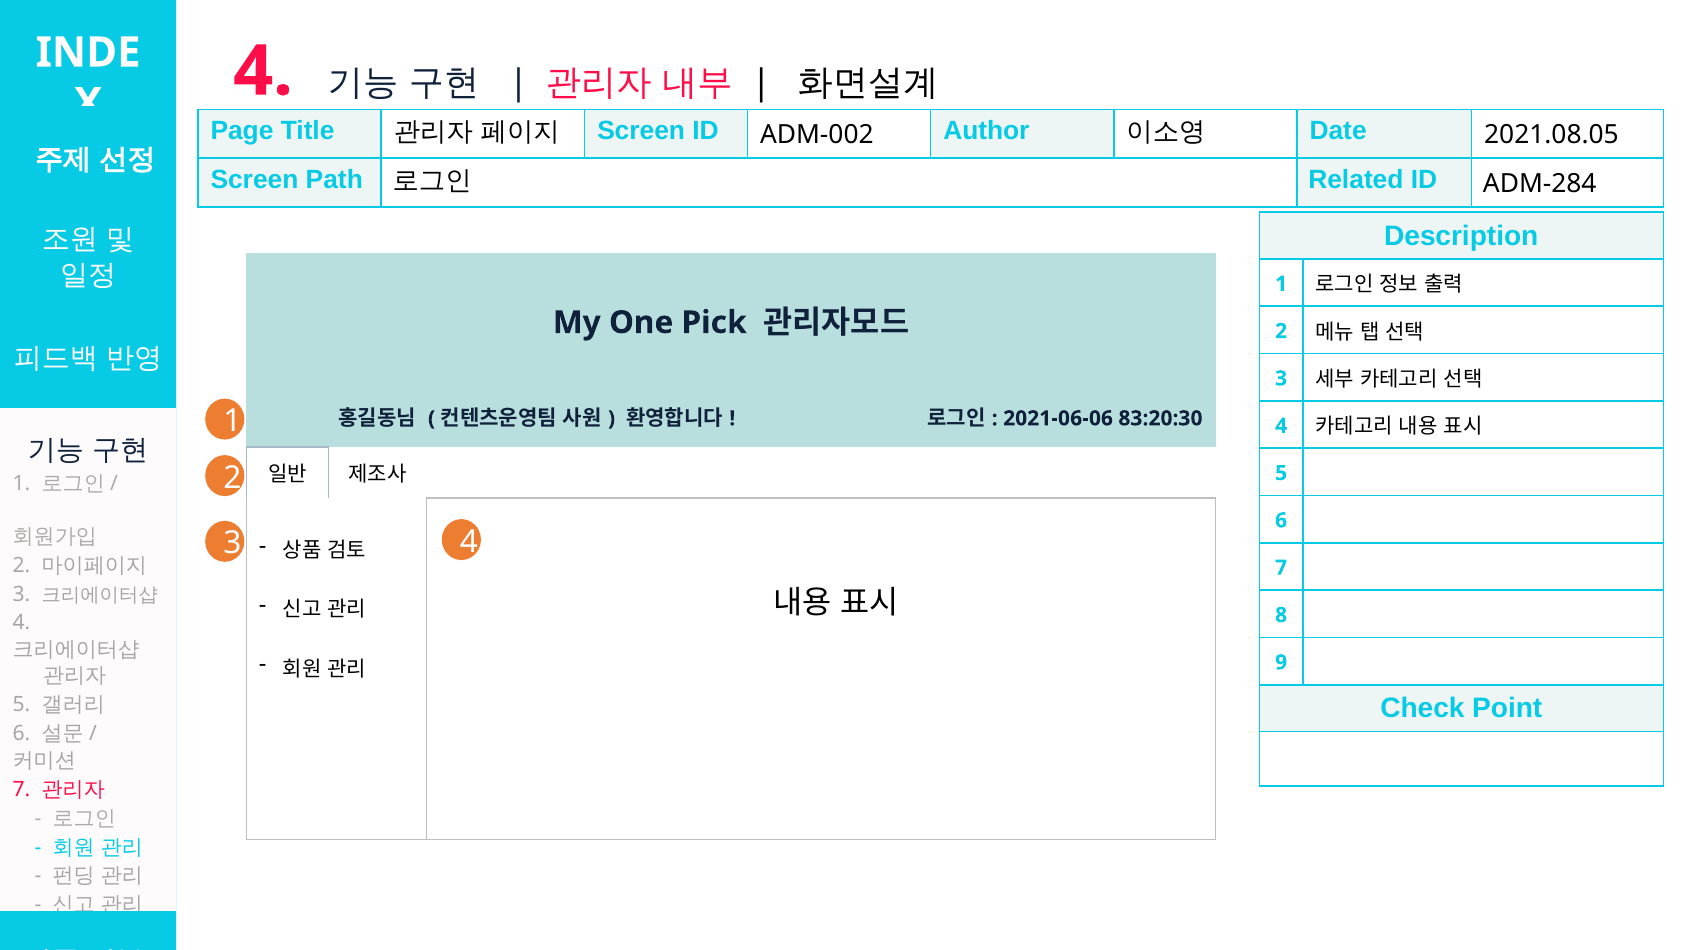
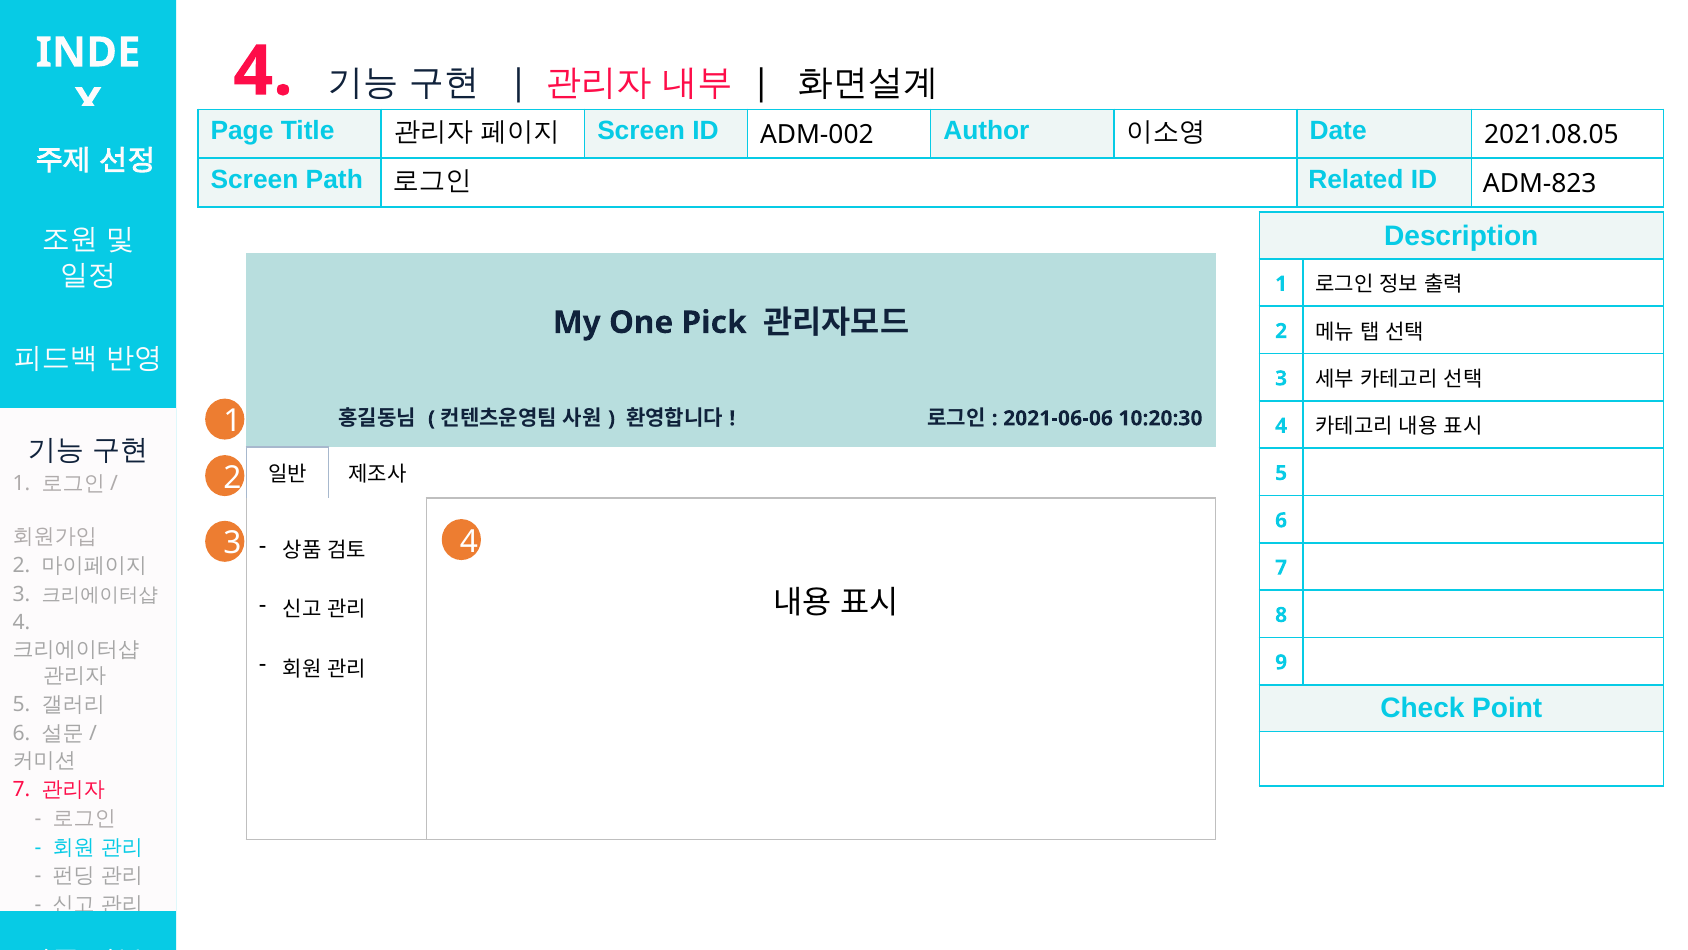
ADM-284: ADM-284 -> ADM-823 (1540, 184)
83:20:30: 83:20:30 -> 10:20:30 (1160, 418)
